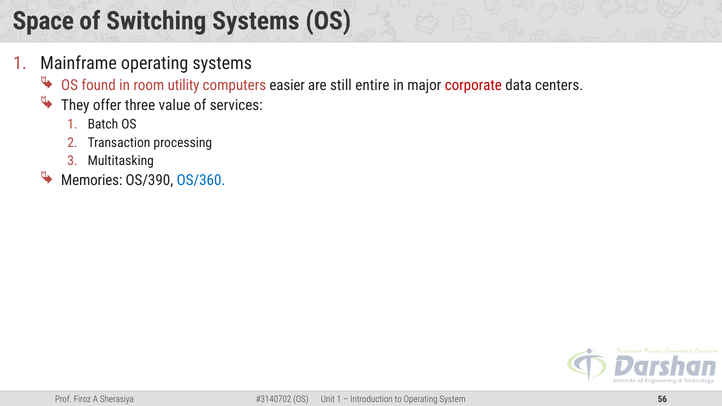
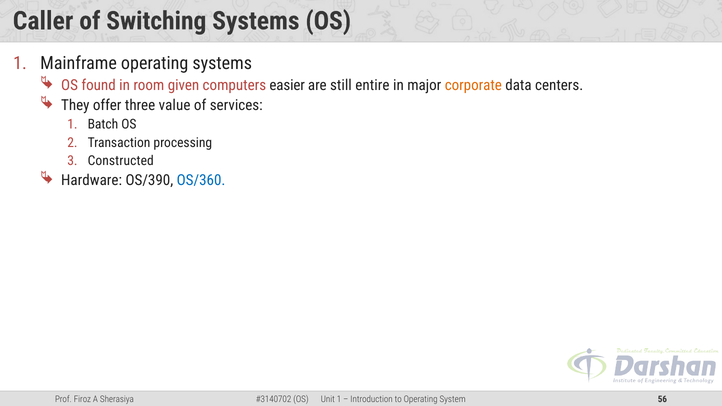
Space: Space -> Caller (43, 21)
utility: utility -> given (184, 85)
corporate colour: red -> orange (473, 85)
Multitasking: Multitasking -> Constructed (121, 161)
Memories: Memories -> Hardware (92, 180)
